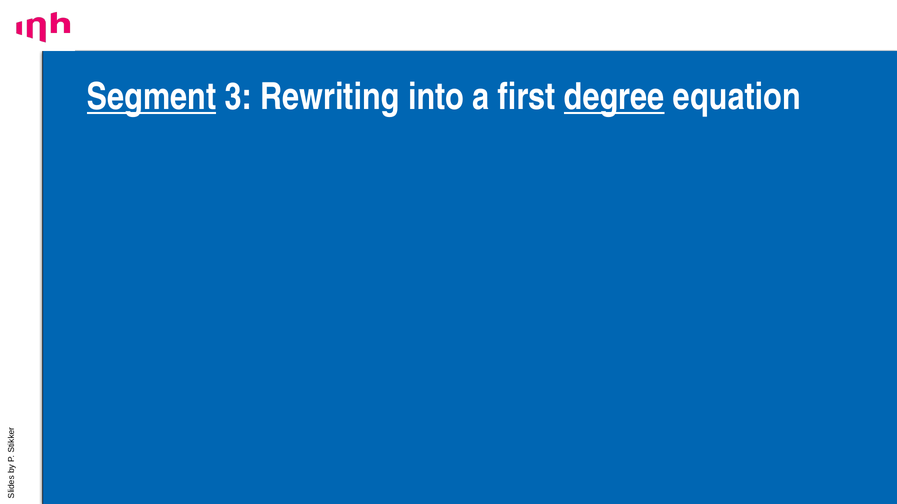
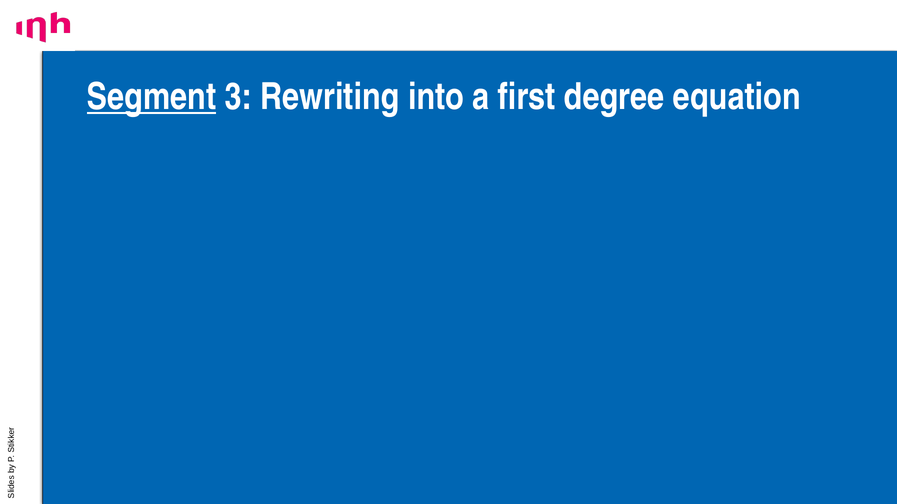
degree underline: present -> none (614, 97)
